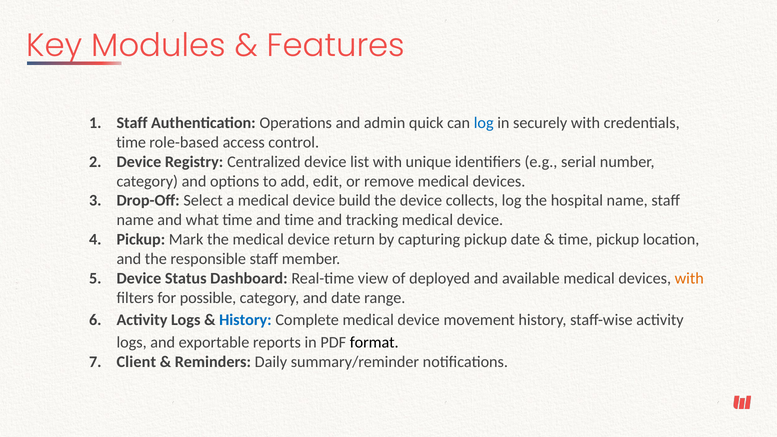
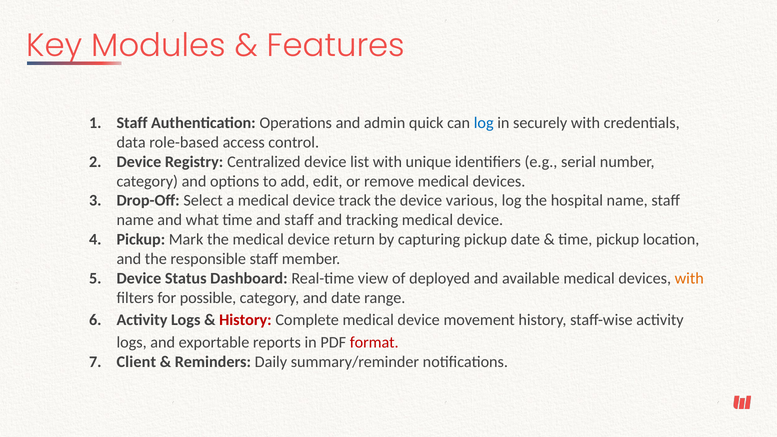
time: time -> data (131, 142)
build: build -> track (355, 201)
collects: collects -> various (472, 201)
and time: time -> staff (299, 220)
History colour: blue -> red (245, 320)
format colour: black -> red (374, 342)
